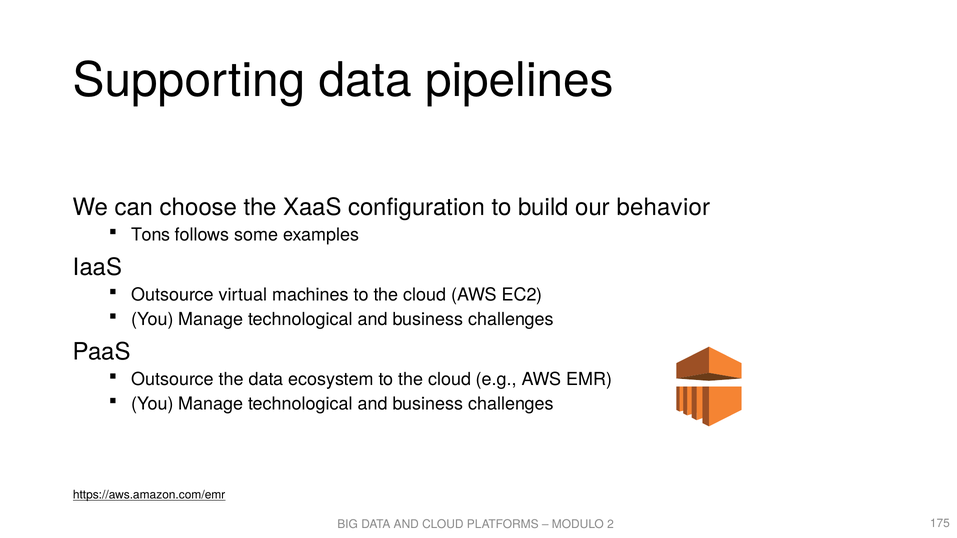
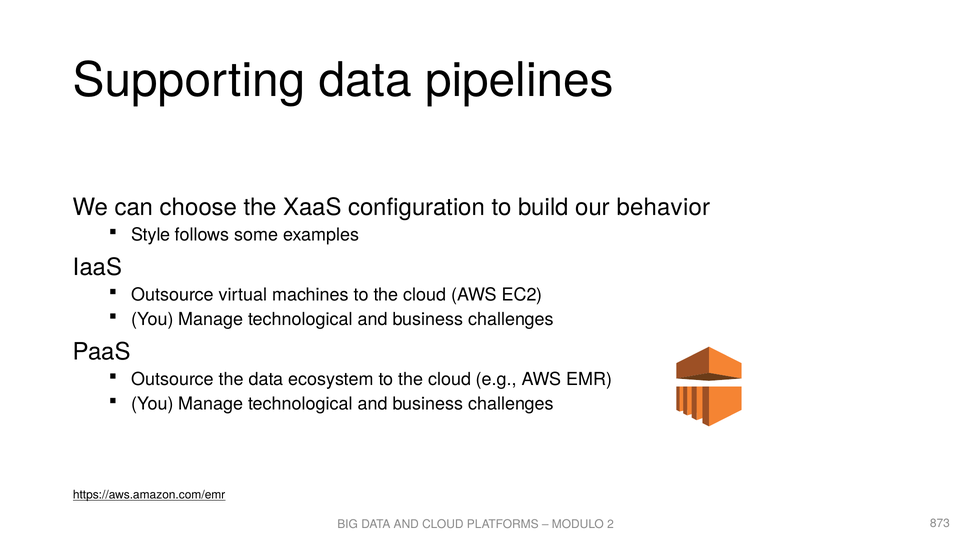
Tons: Tons -> Style (151, 235)
175: 175 -> 873 (940, 523)
